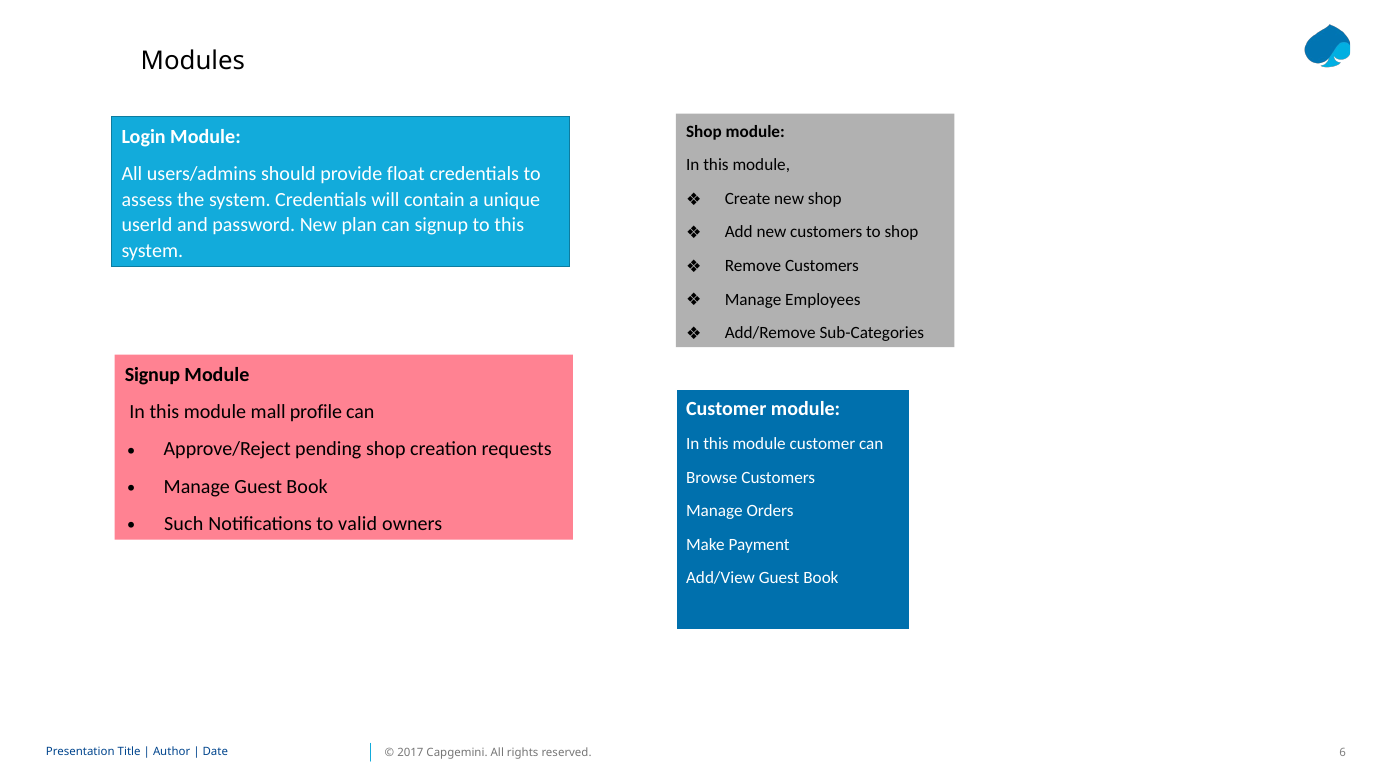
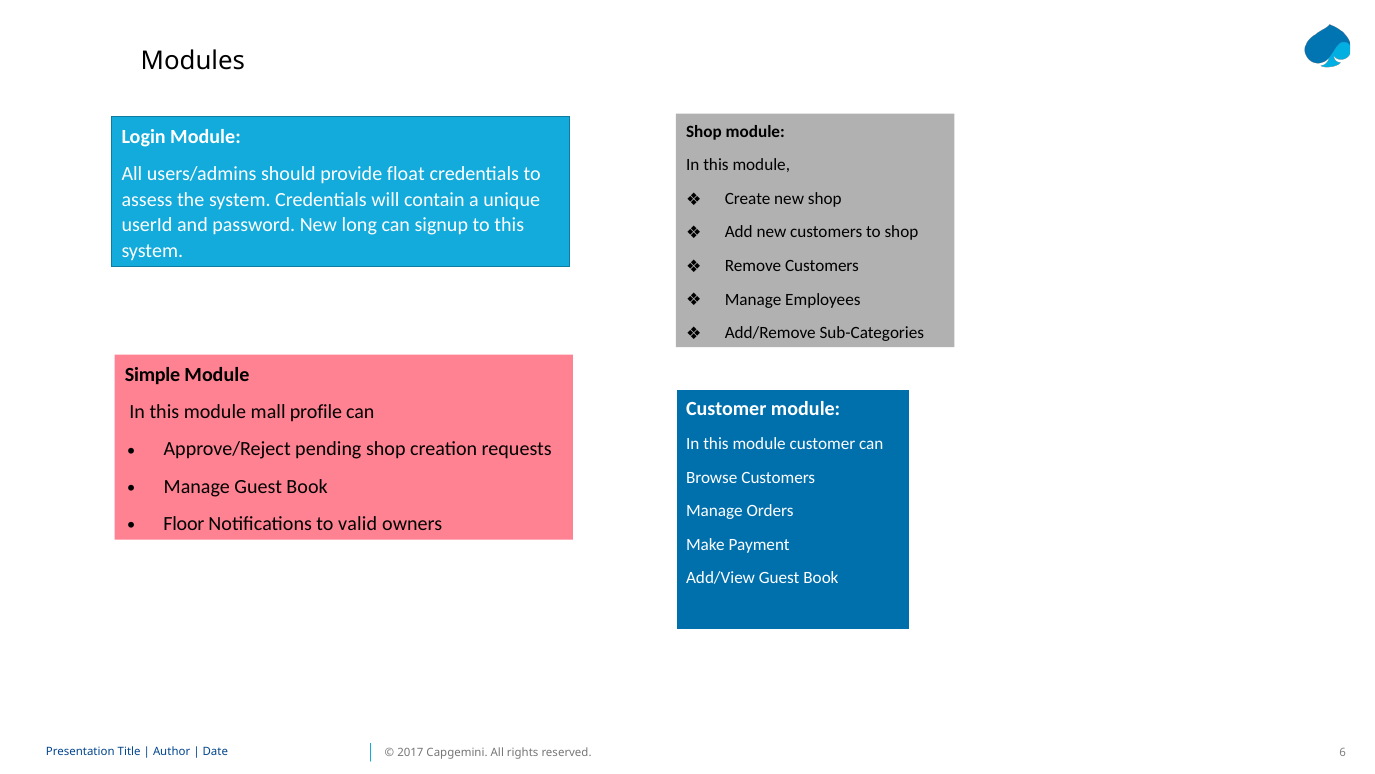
plan: plan -> long (359, 225)
Signup: Signup -> Simple (153, 375)
Such: Such -> Floor (184, 523)
